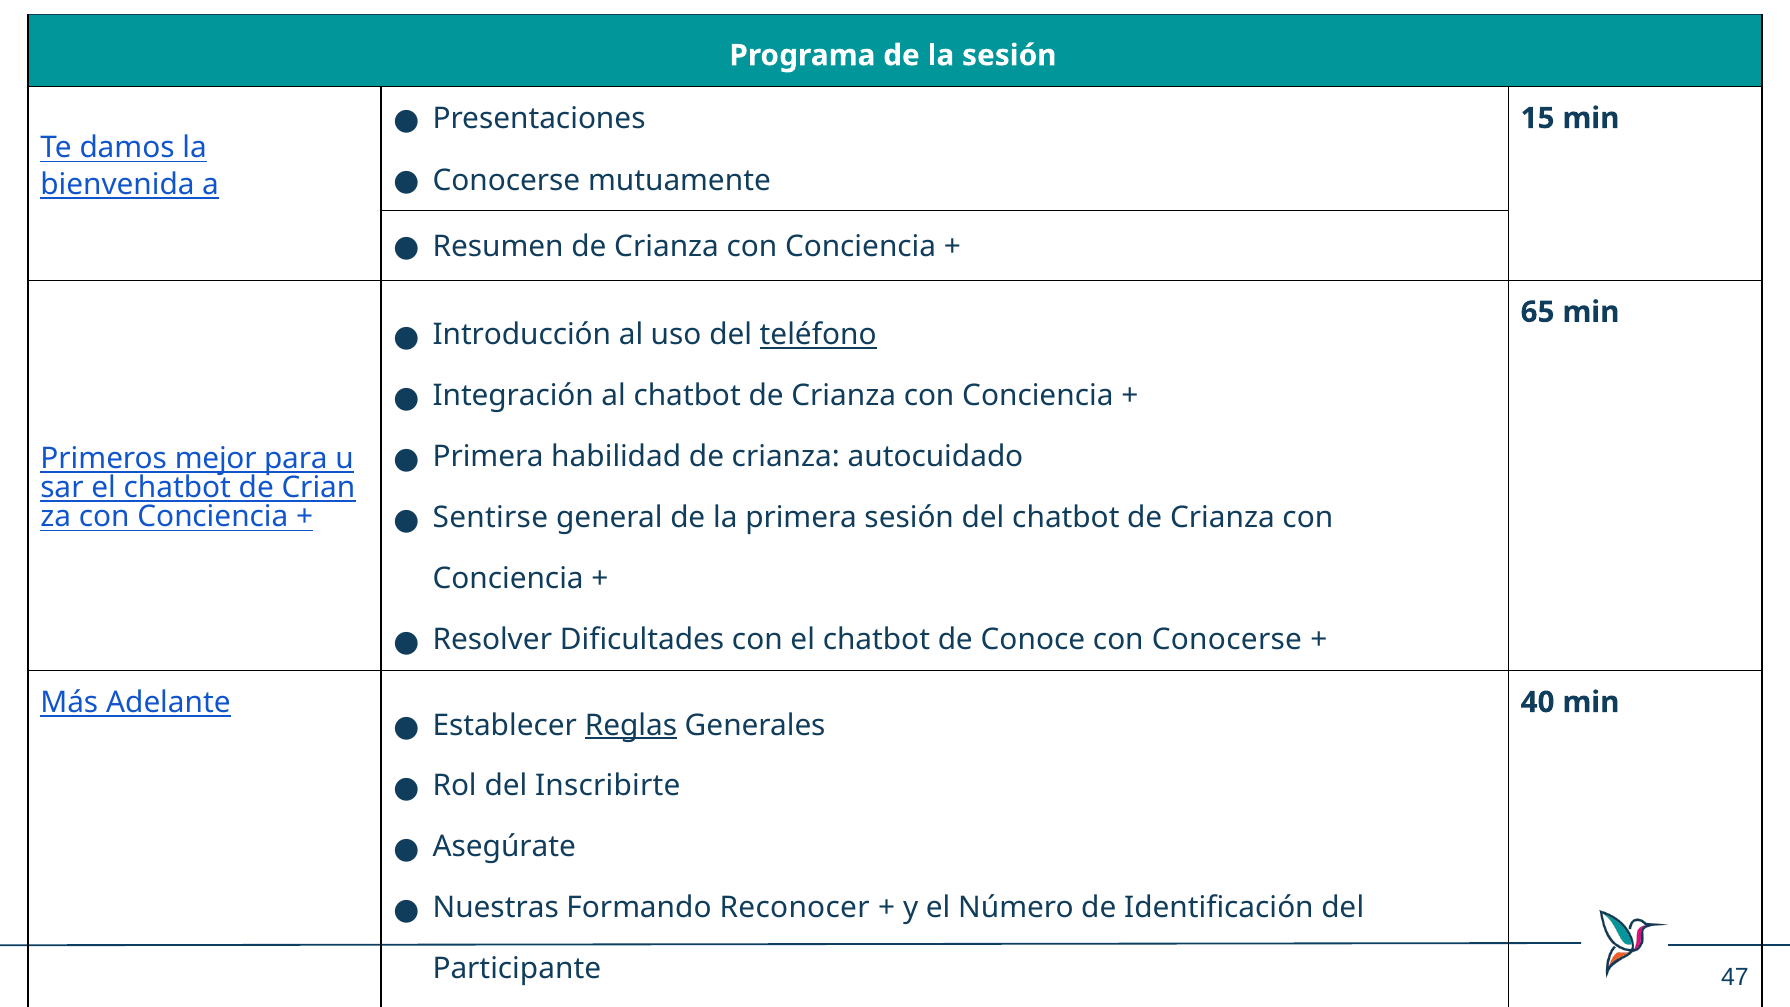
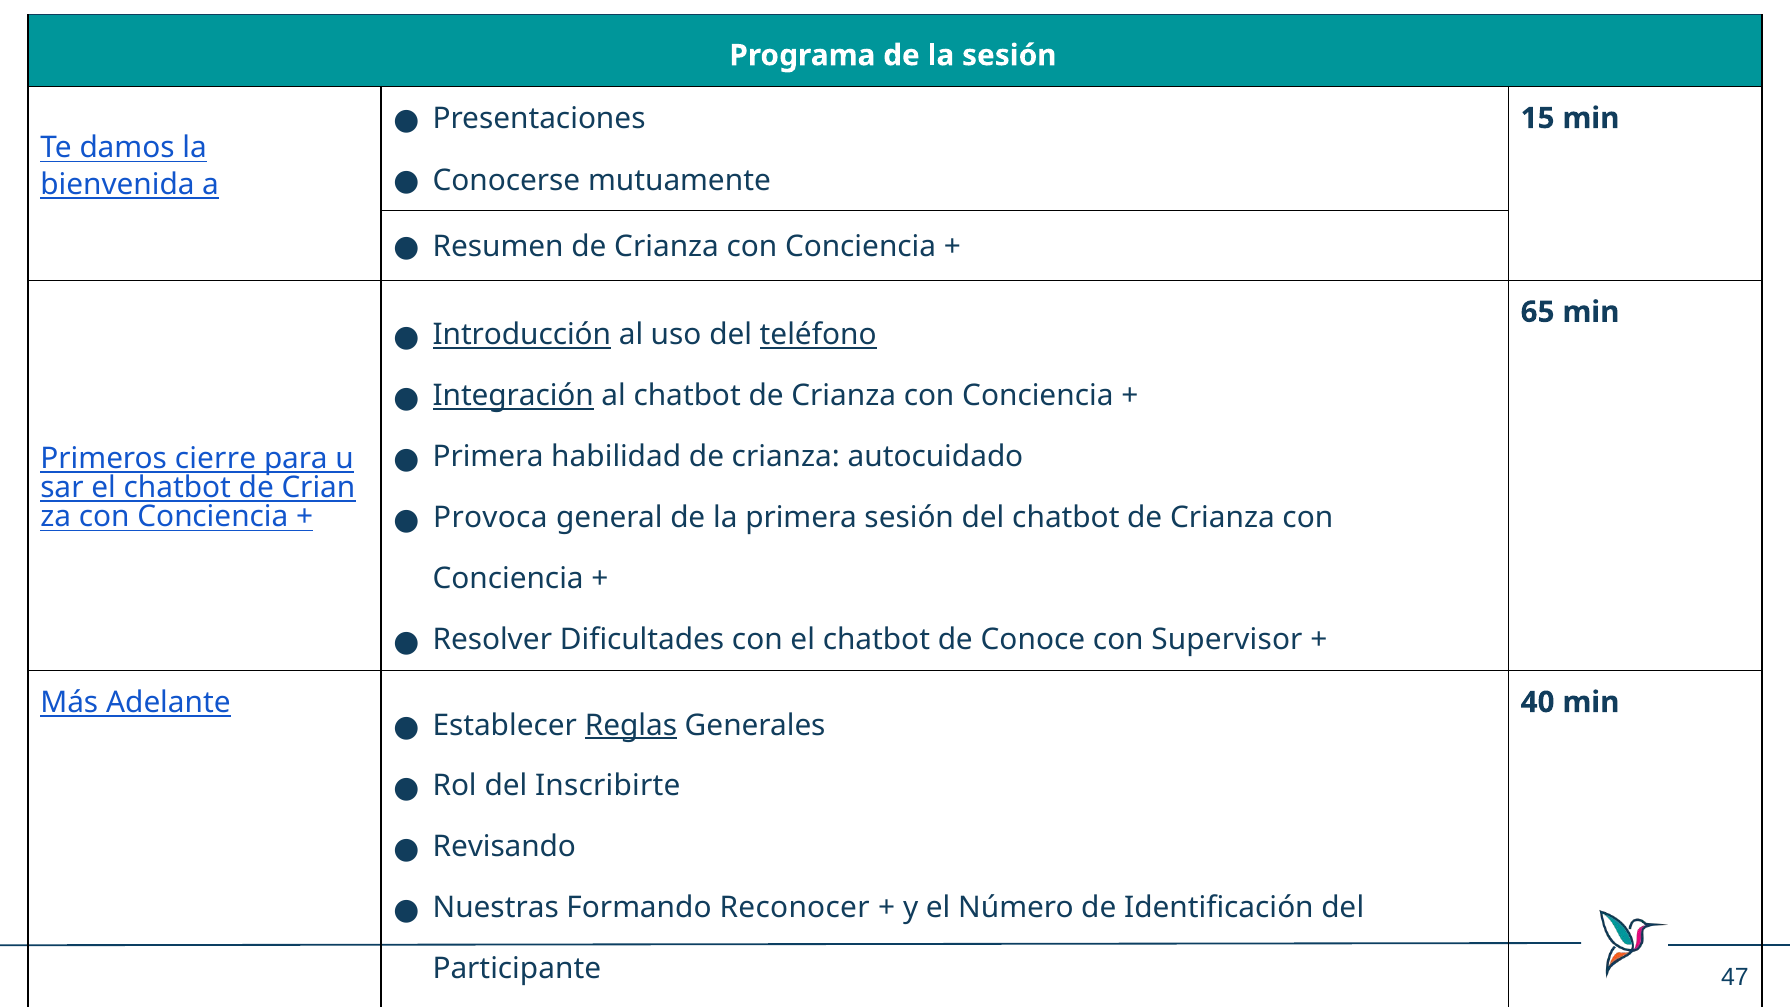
Introducción underline: none -> present (522, 335)
Integración underline: none -> present (513, 396)
Primeros mejor: mejor -> cierre (215, 458)
Sentirse: Sentirse -> Provoca (490, 518)
con Conocerse: Conocerse -> Supervisor (1227, 639)
Asegúrate: Asegúrate -> Revisando (504, 847)
